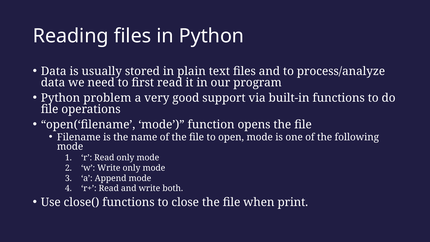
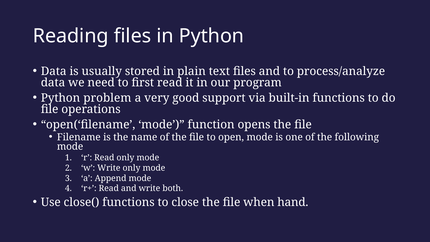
print: print -> hand (293, 202)
